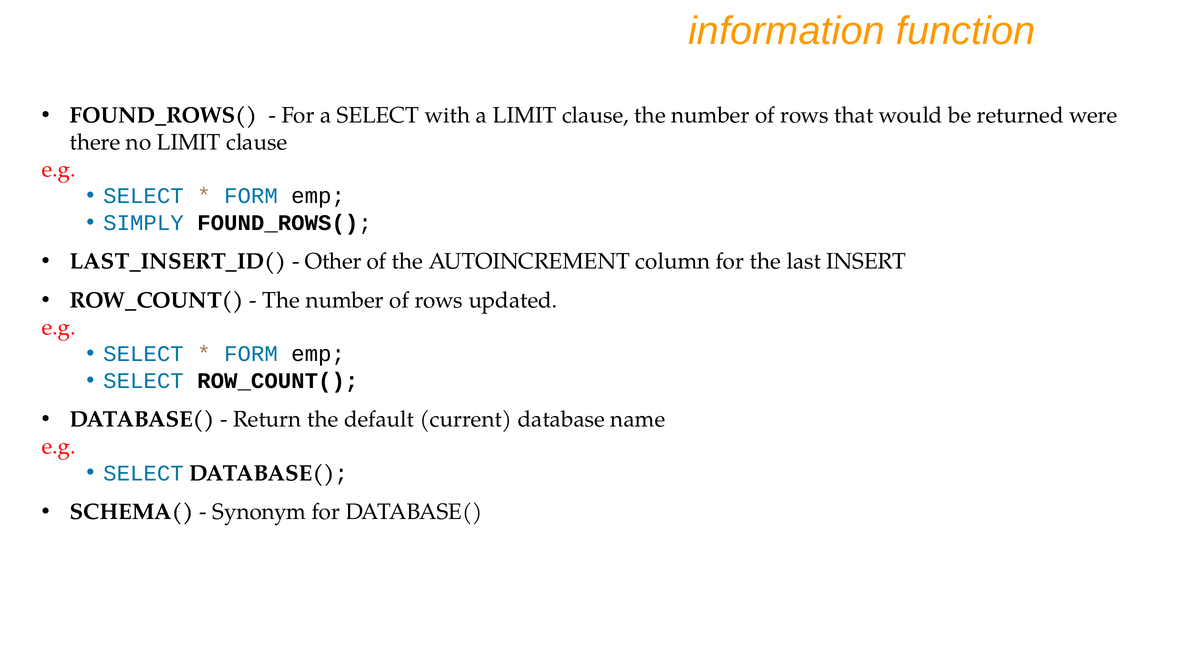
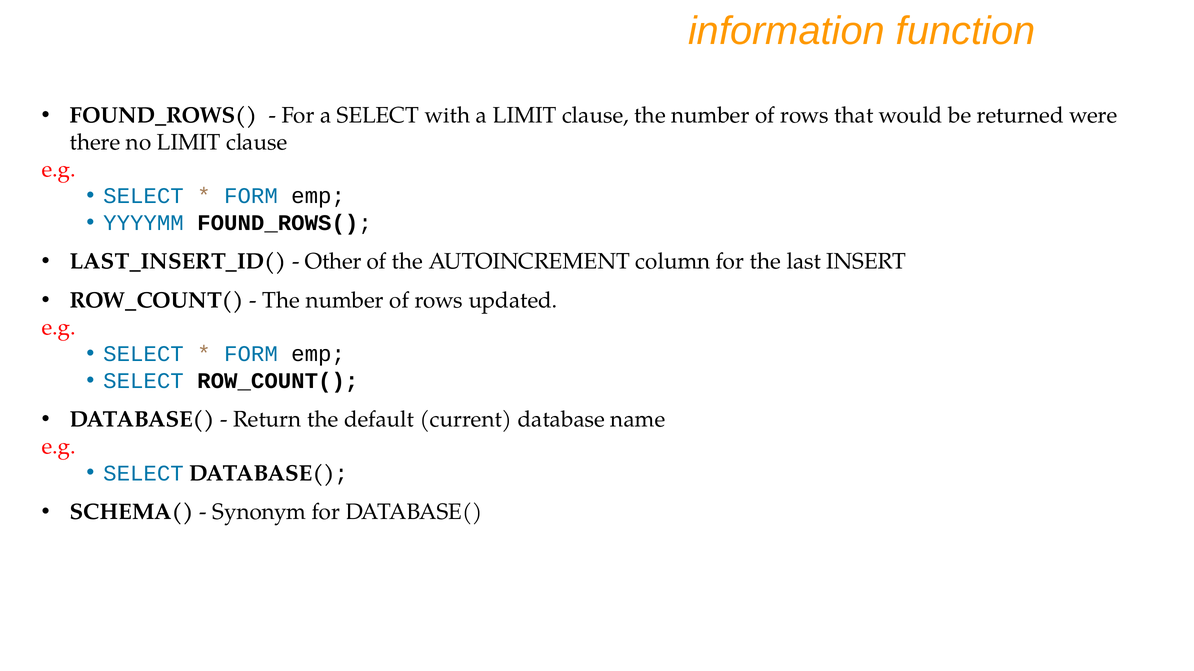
SIMPLY: SIMPLY -> YYYYMM (143, 223)
